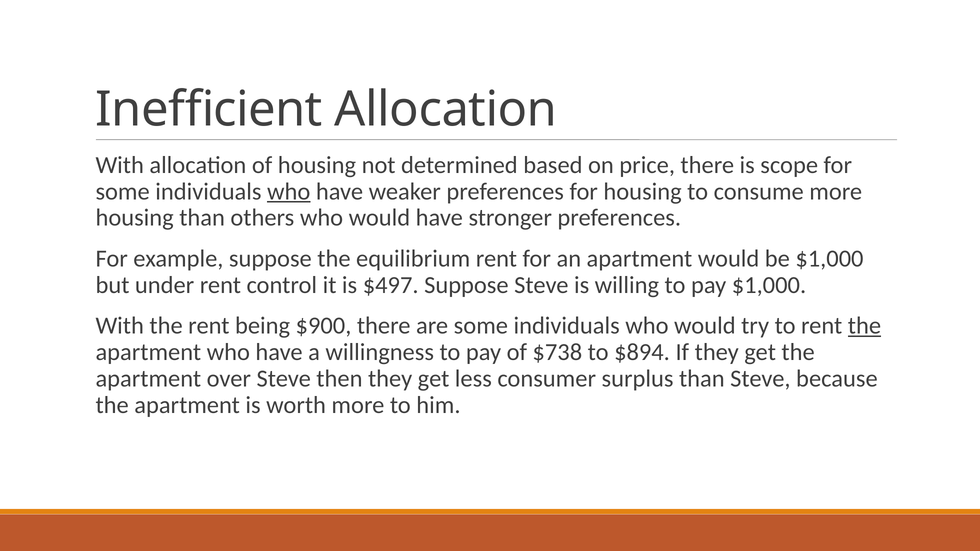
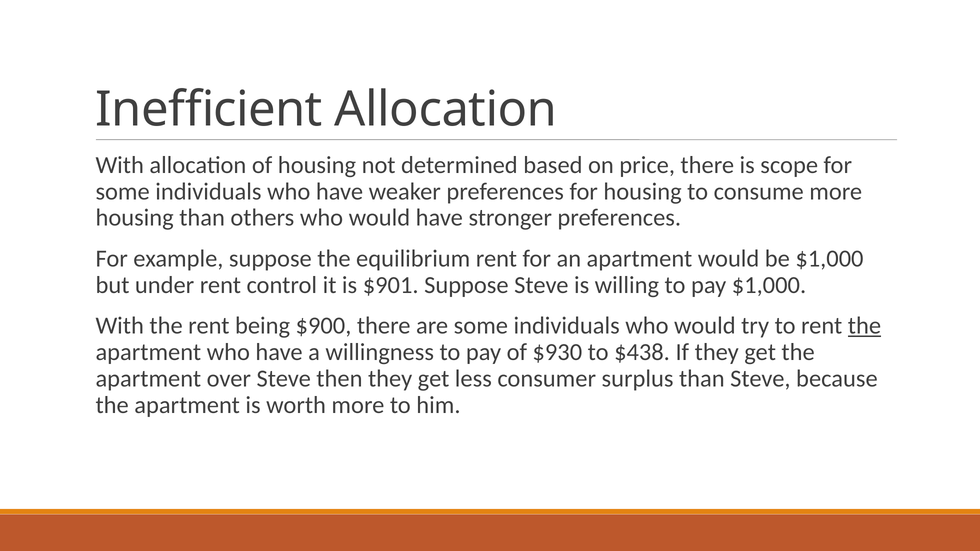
who underline: present -> none (289, 192)
$497: $497 -> $901 (391, 285)
$738: $738 -> $930 (557, 352)
$894: $894 -> $438 (642, 352)
